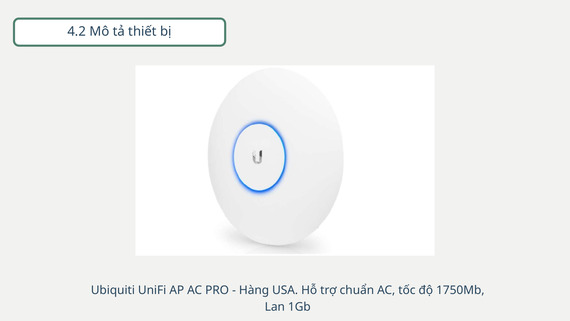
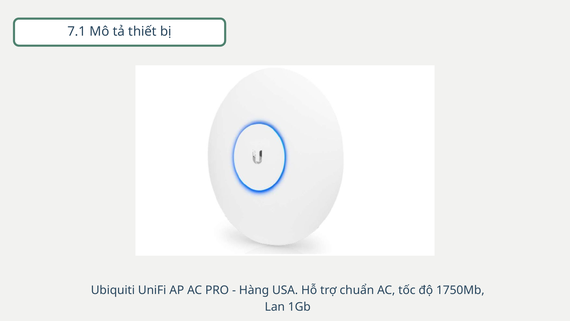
4.2: 4.2 -> 7.1 (77, 31)
